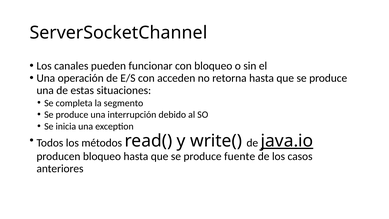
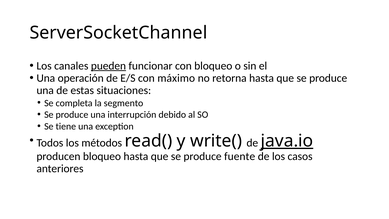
pueden underline: none -> present (108, 66)
acceden: acceden -> máximo (176, 78)
inicia: inicia -> tiene (66, 126)
